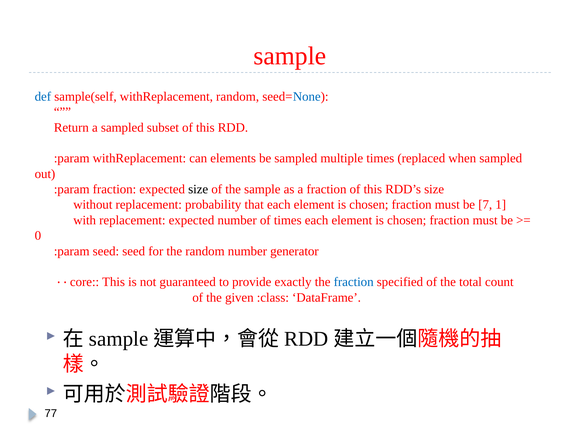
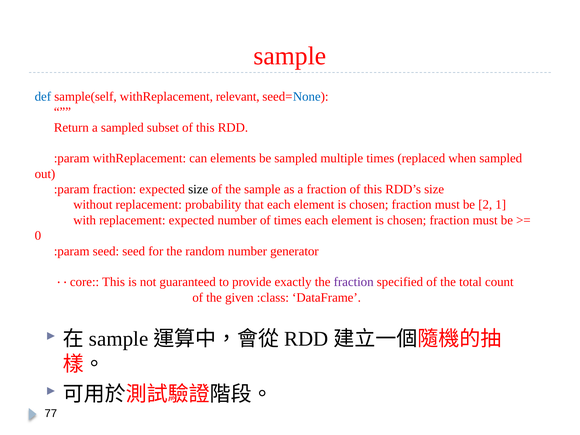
withReplacement random: random -> relevant (238, 97)
7: 7 -> 2 (485, 205)
fraction colour: blue -> purple (354, 282)
